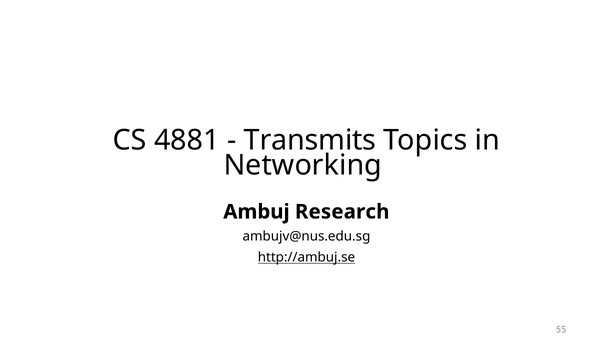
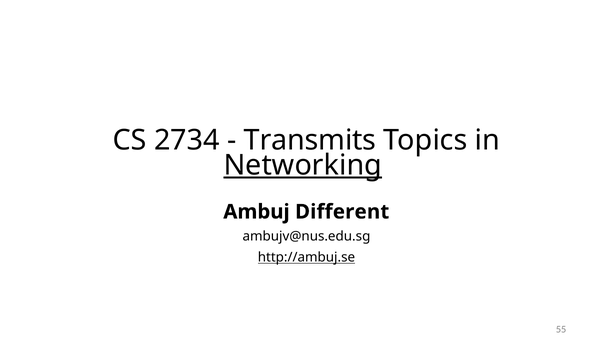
4881: 4881 -> 2734 (187, 140)
Networking underline: none -> present (303, 165)
Research: Research -> Different (342, 212)
